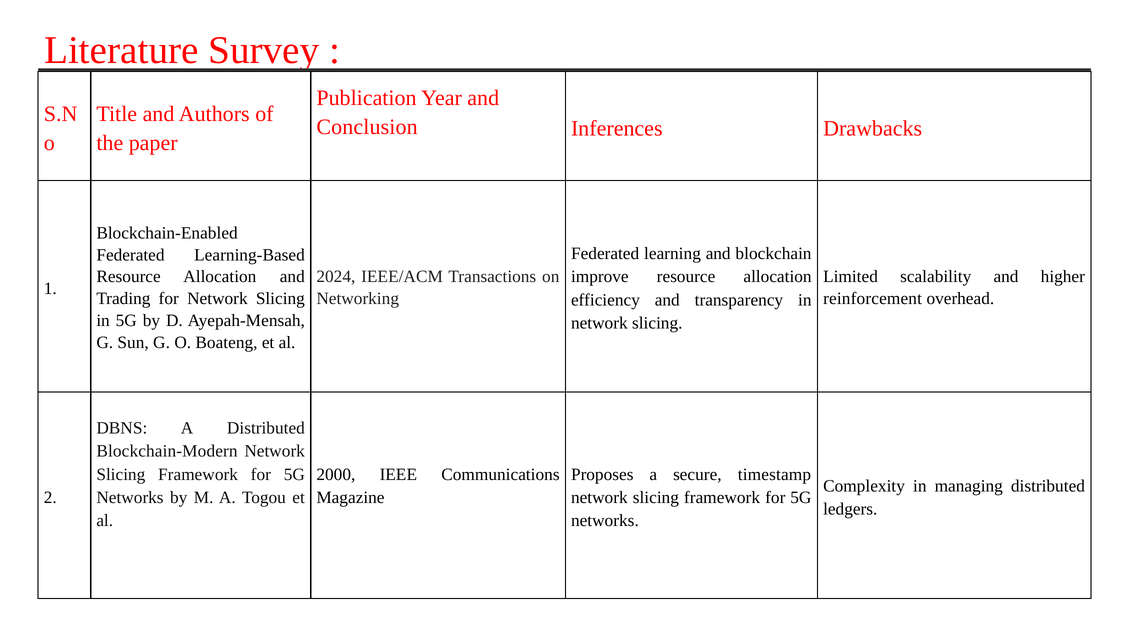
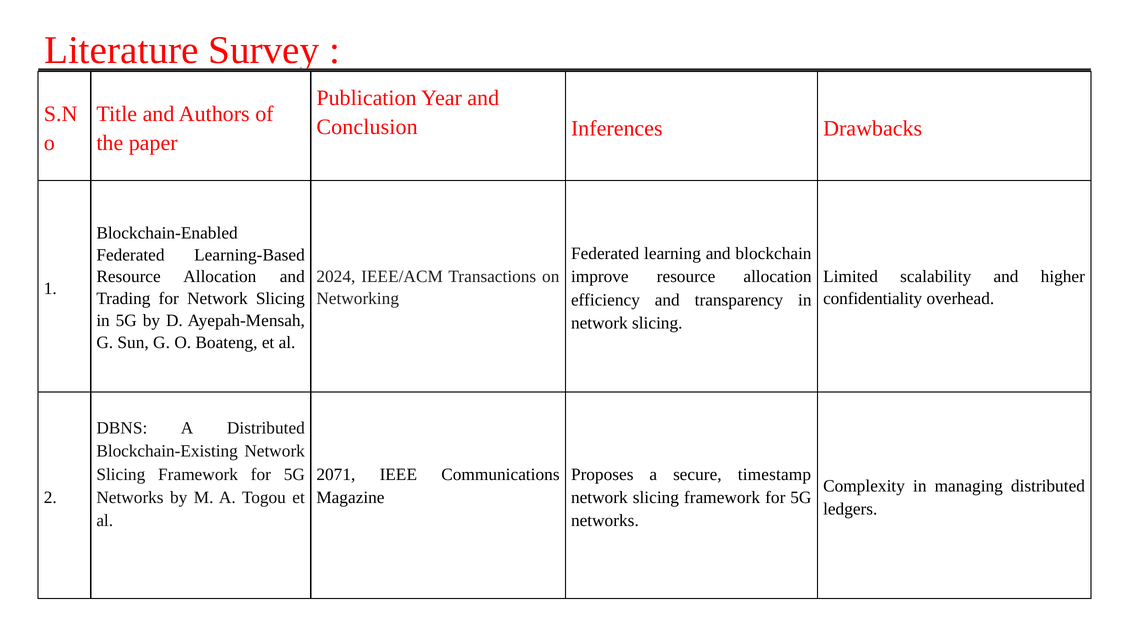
reinforcement: reinforcement -> confidentiality (873, 299)
Blockchain-Modern: Blockchain-Modern -> Blockchain-Existing (167, 451)
2000: 2000 -> 2071 (336, 474)
